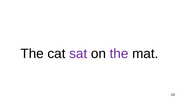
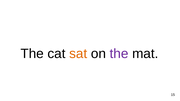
sat colour: purple -> orange (78, 54)
